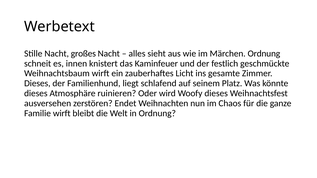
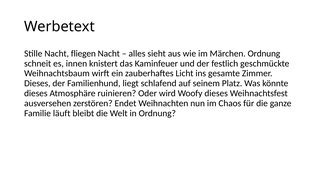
großes: großes -> fliegen (83, 54)
Familie wirft: wirft -> läuft (62, 114)
